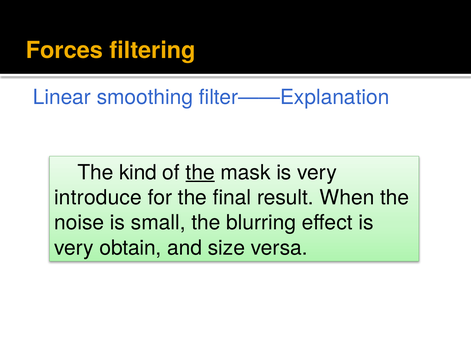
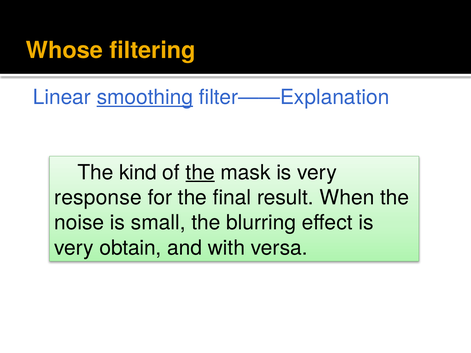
Forces: Forces -> Whose (64, 50)
smoothing underline: none -> present (145, 97)
introduce: introduce -> response (98, 198)
size: size -> with (226, 248)
